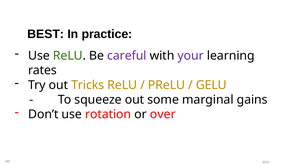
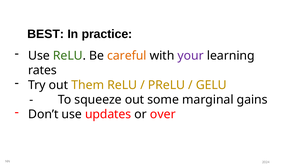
careful colour: purple -> orange (127, 56)
Tricks: Tricks -> Them (88, 85)
rotation: rotation -> updates (108, 115)
